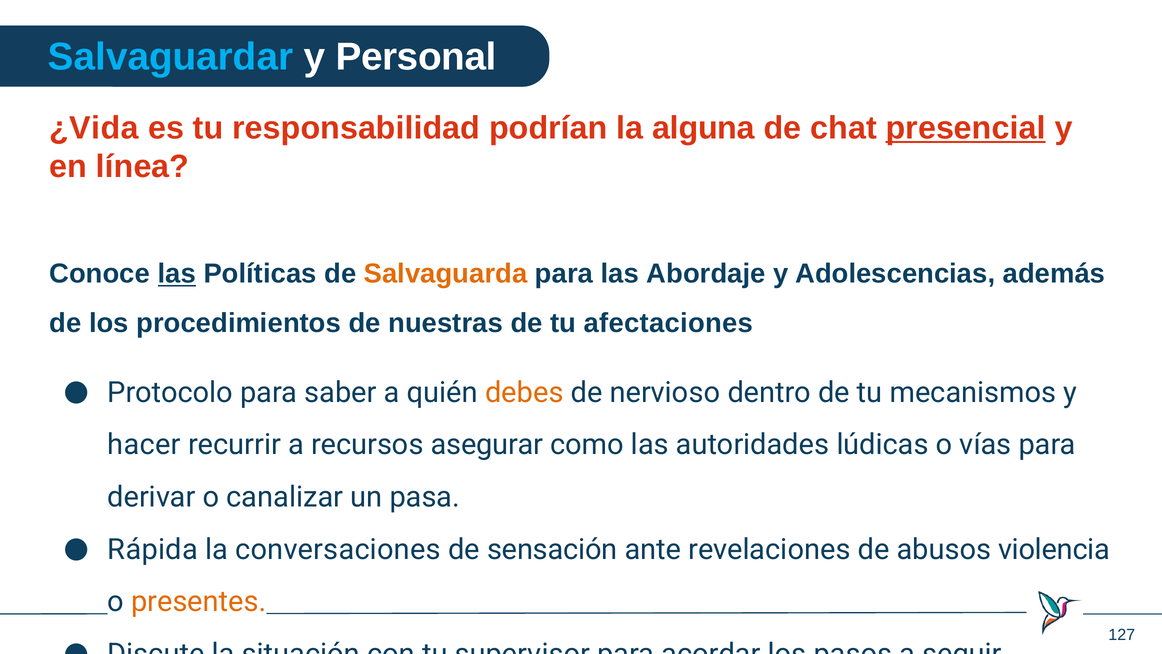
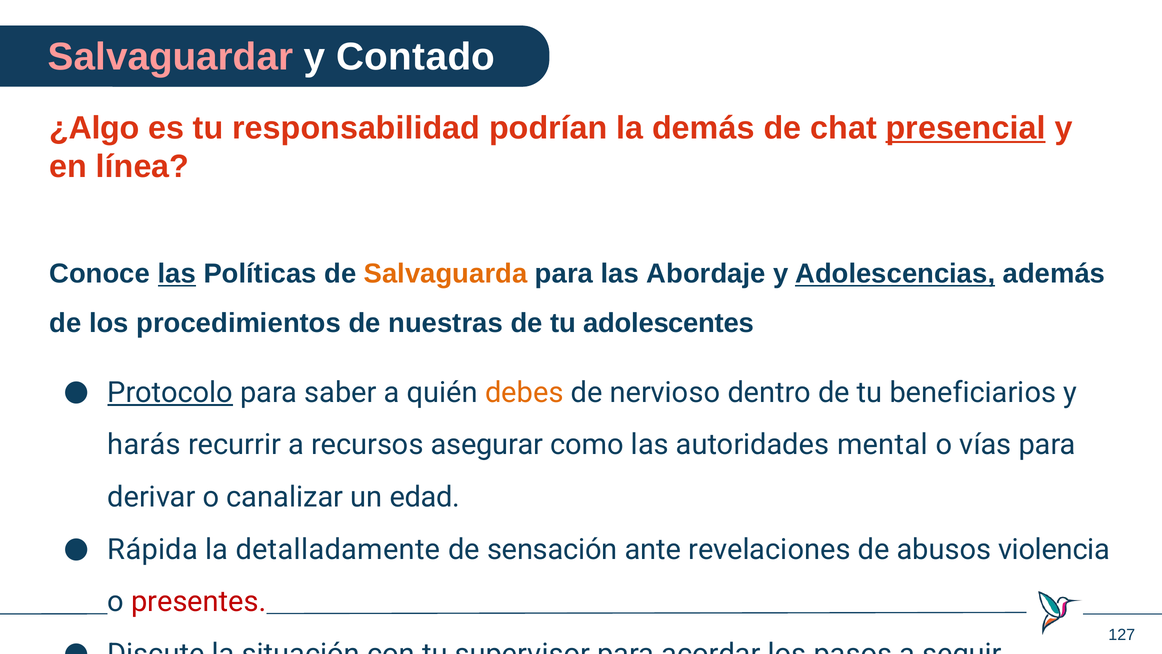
Salvaguardar colour: light blue -> pink (171, 57)
Personal: Personal -> Contado (416, 57)
¿Vida: ¿Vida -> ¿Algo (94, 128)
alguna: alguna -> demás (703, 128)
Adolescencias underline: none -> present (895, 274)
afectaciones: afectaciones -> adolescentes (669, 323)
Protocolo underline: none -> present (170, 392)
mecanismos: mecanismos -> beneficiarios (973, 392)
hacer: hacer -> harás (144, 445)
lúdicas: lúdicas -> mental (882, 445)
pasa: pasa -> edad (425, 497)
conversaciones: conversaciones -> detalladamente (338, 549)
presentes colour: orange -> red (199, 602)
